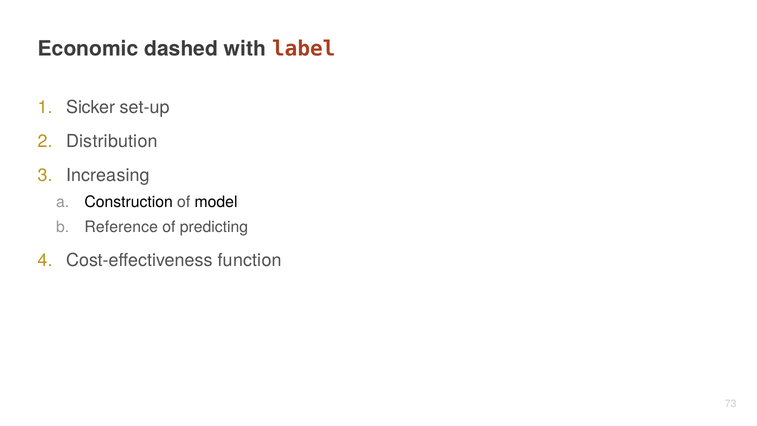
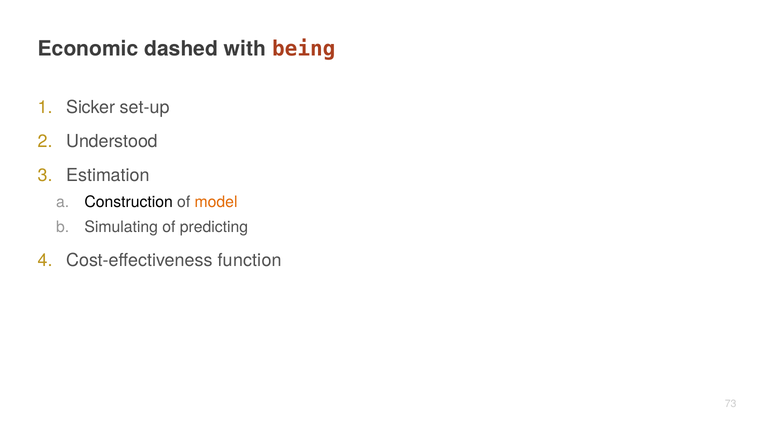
label: label -> being (304, 49)
Distribution: Distribution -> Understood (112, 141)
Increasing: Increasing -> Estimation (108, 175)
model colour: black -> orange (216, 202)
Reference: Reference -> Simulating (121, 227)
